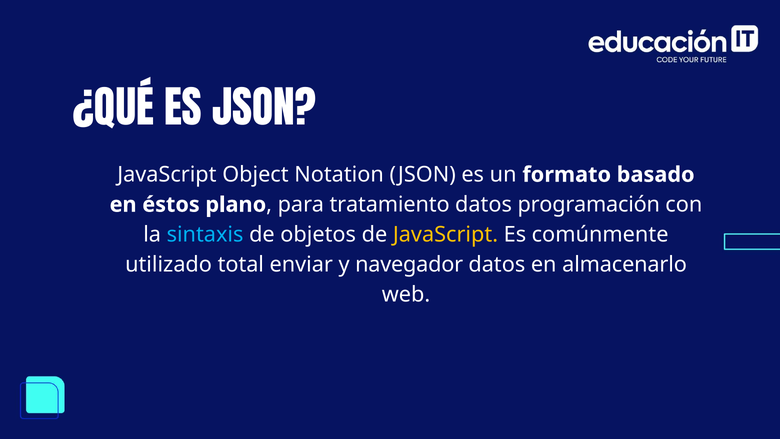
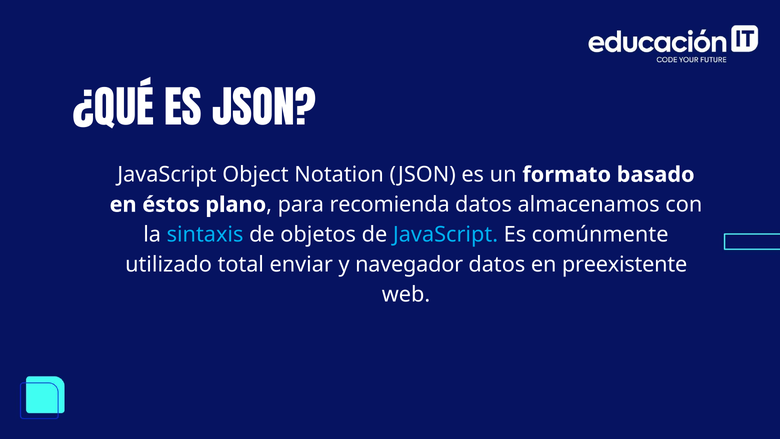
tratamiento: tratamiento -> recomienda (390, 204)
programación: programación -> almacenamos (589, 204)
JavaScript colour: yellow -> light blue (445, 234)
almacenarlo: almacenarlo -> preexistente (625, 264)
